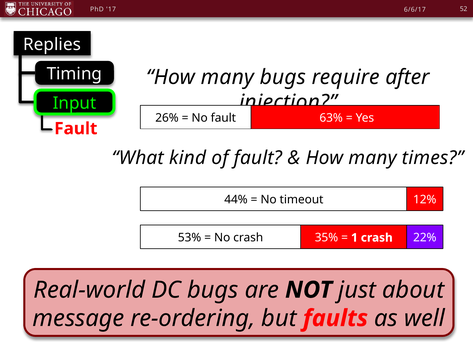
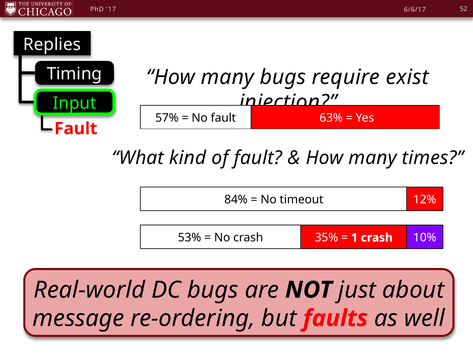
after: after -> exist (407, 77)
26%: 26% -> 57% (167, 118)
44%: 44% -> 84% (236, 199)
22%: 22% -> 10% (425, 238)
